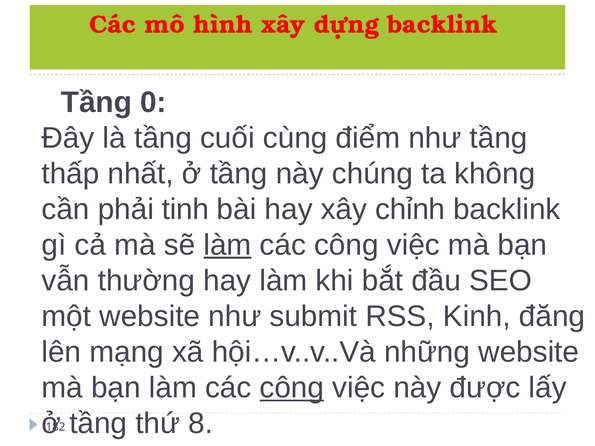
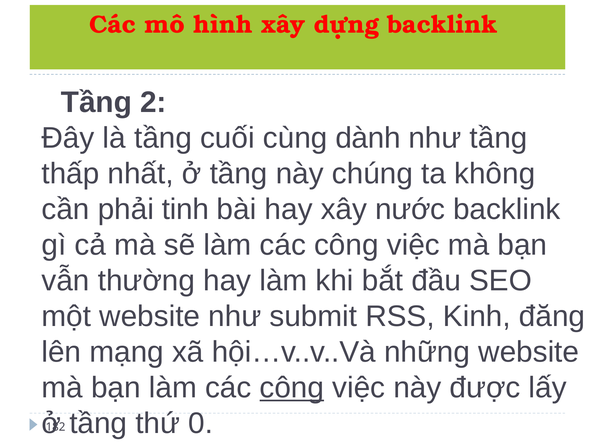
0: 0 -> 2 (153, 102)
điểm: điểm -> dành (368, 138)
chỉnh: chỉnh -> nước (410, 209)
làm underline: present -> none (227, 245)
8: 8 -> 0 (201, 424)
